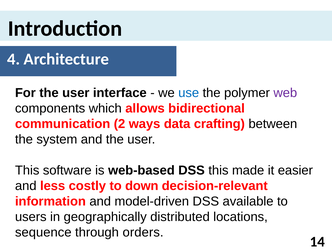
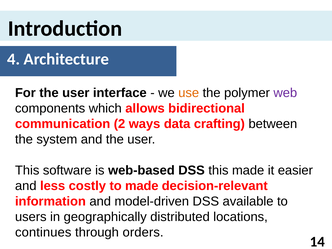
use colour: blue -> orange (189, 93)
to down: down -> made (142, 186)
sequence: sequence -> continues (43, 232)
